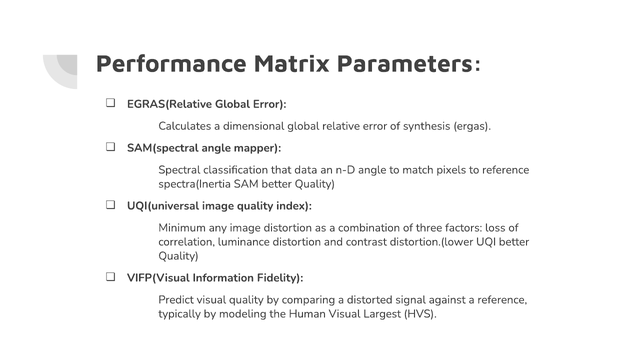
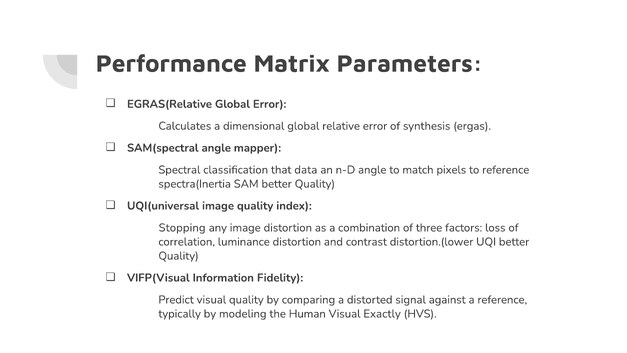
Minimum: Minimum -> Stopping (182, 228)
Largest: Largest -> Exactly (382, 314)
